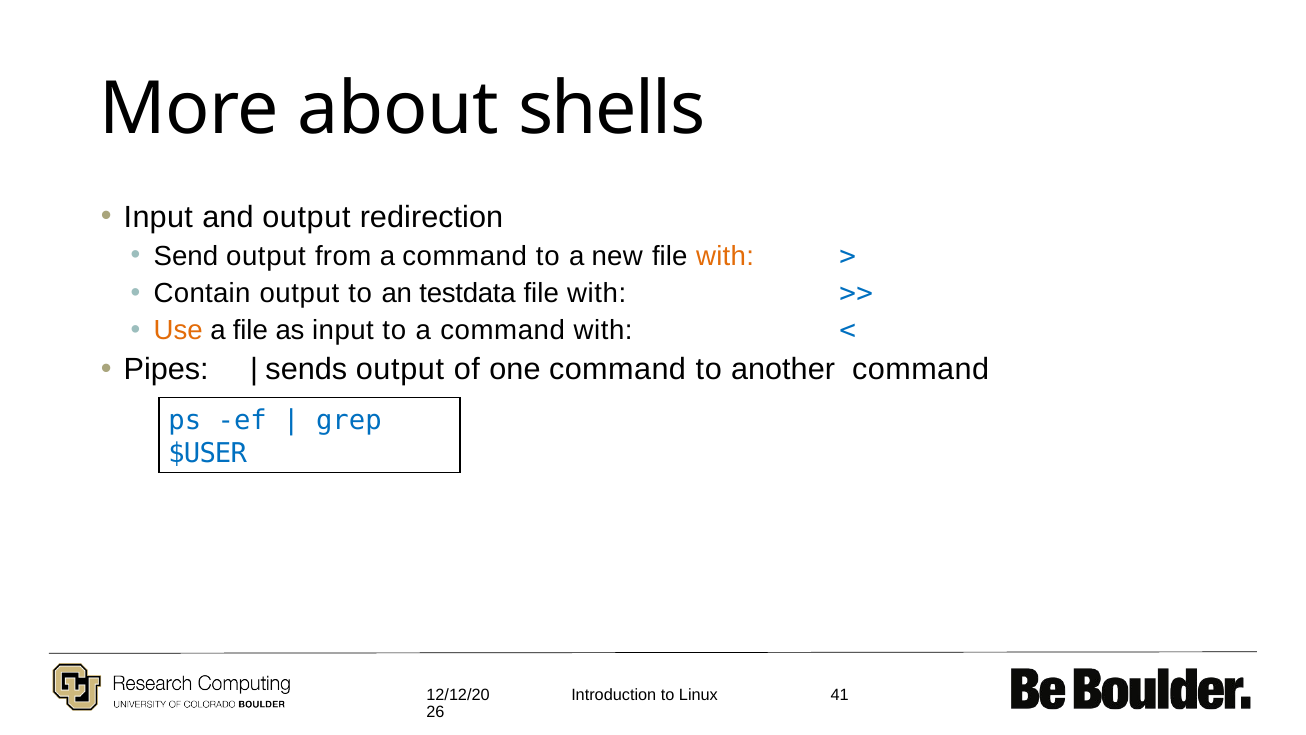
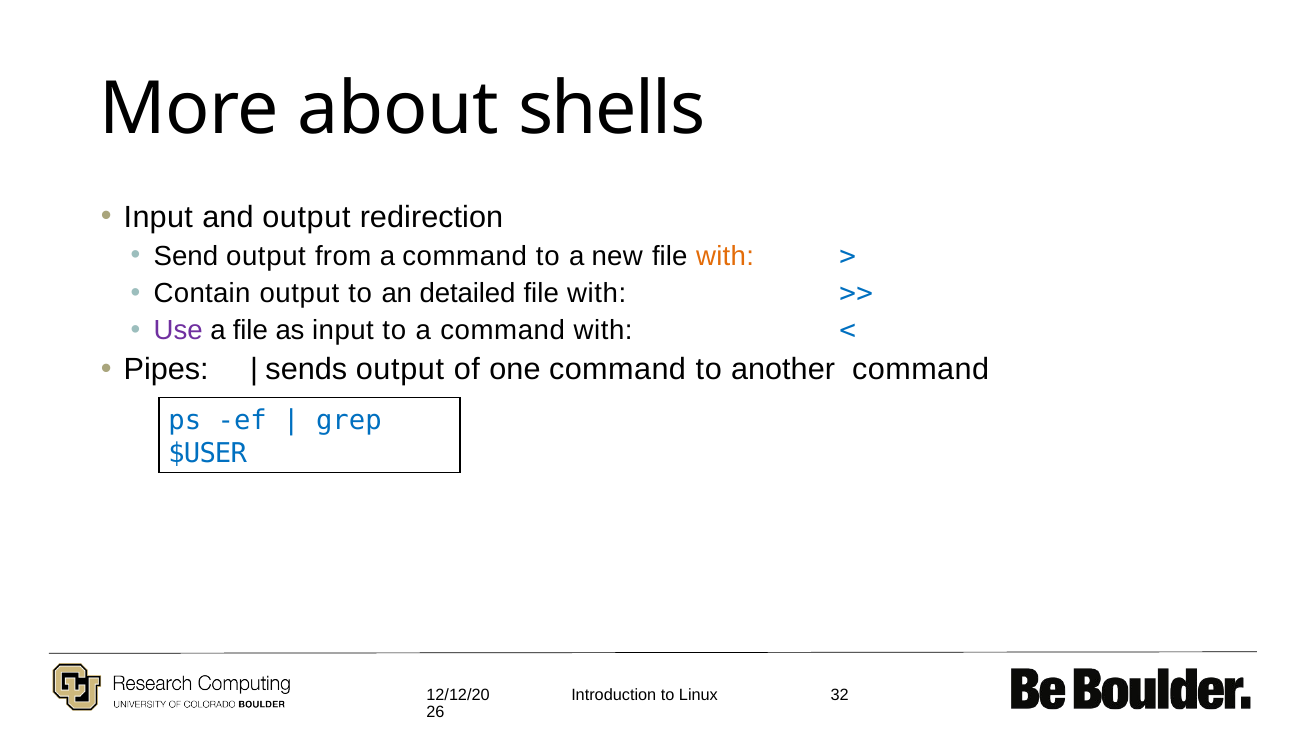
testdata: testdata -> detailed (468, 293)
Use colour: orange -> purple (178, 330)
41: 41 -> 32 (840, 695)
